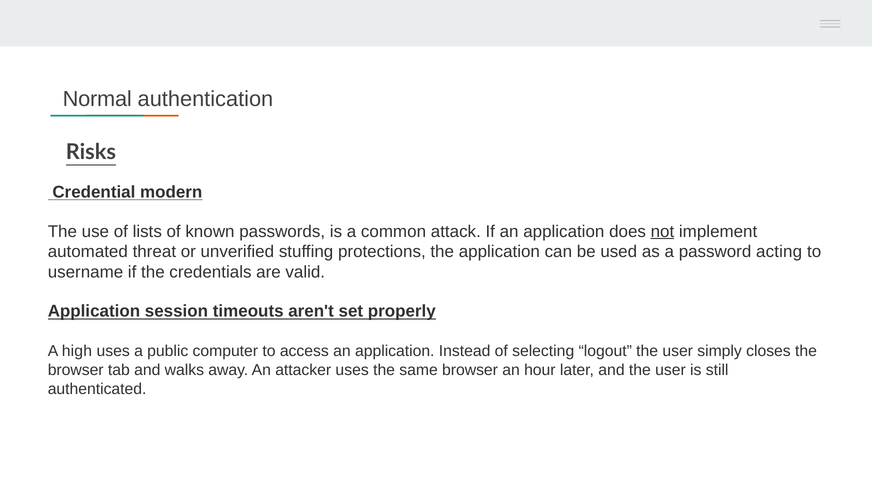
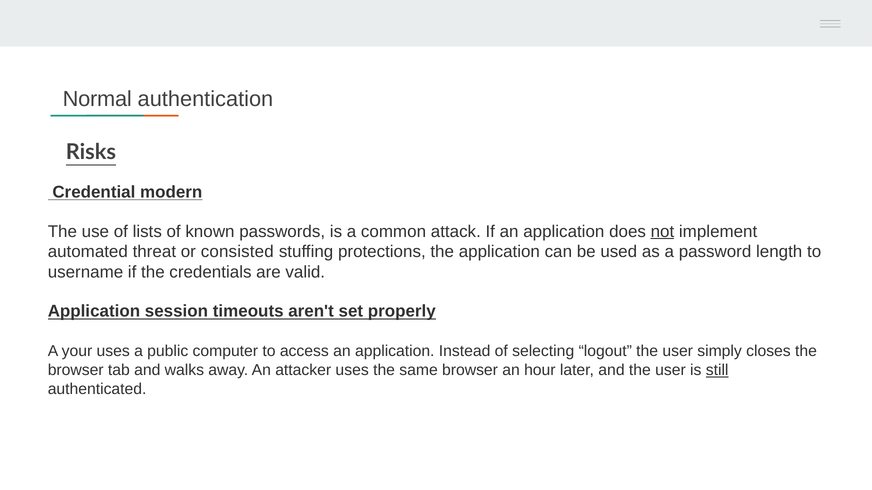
unverified: unverified -> consisted (237, 252)
acting: acting -> length (779, 252)
high: high -> your (77, 352)
still underline: none -> present (717, 371)
